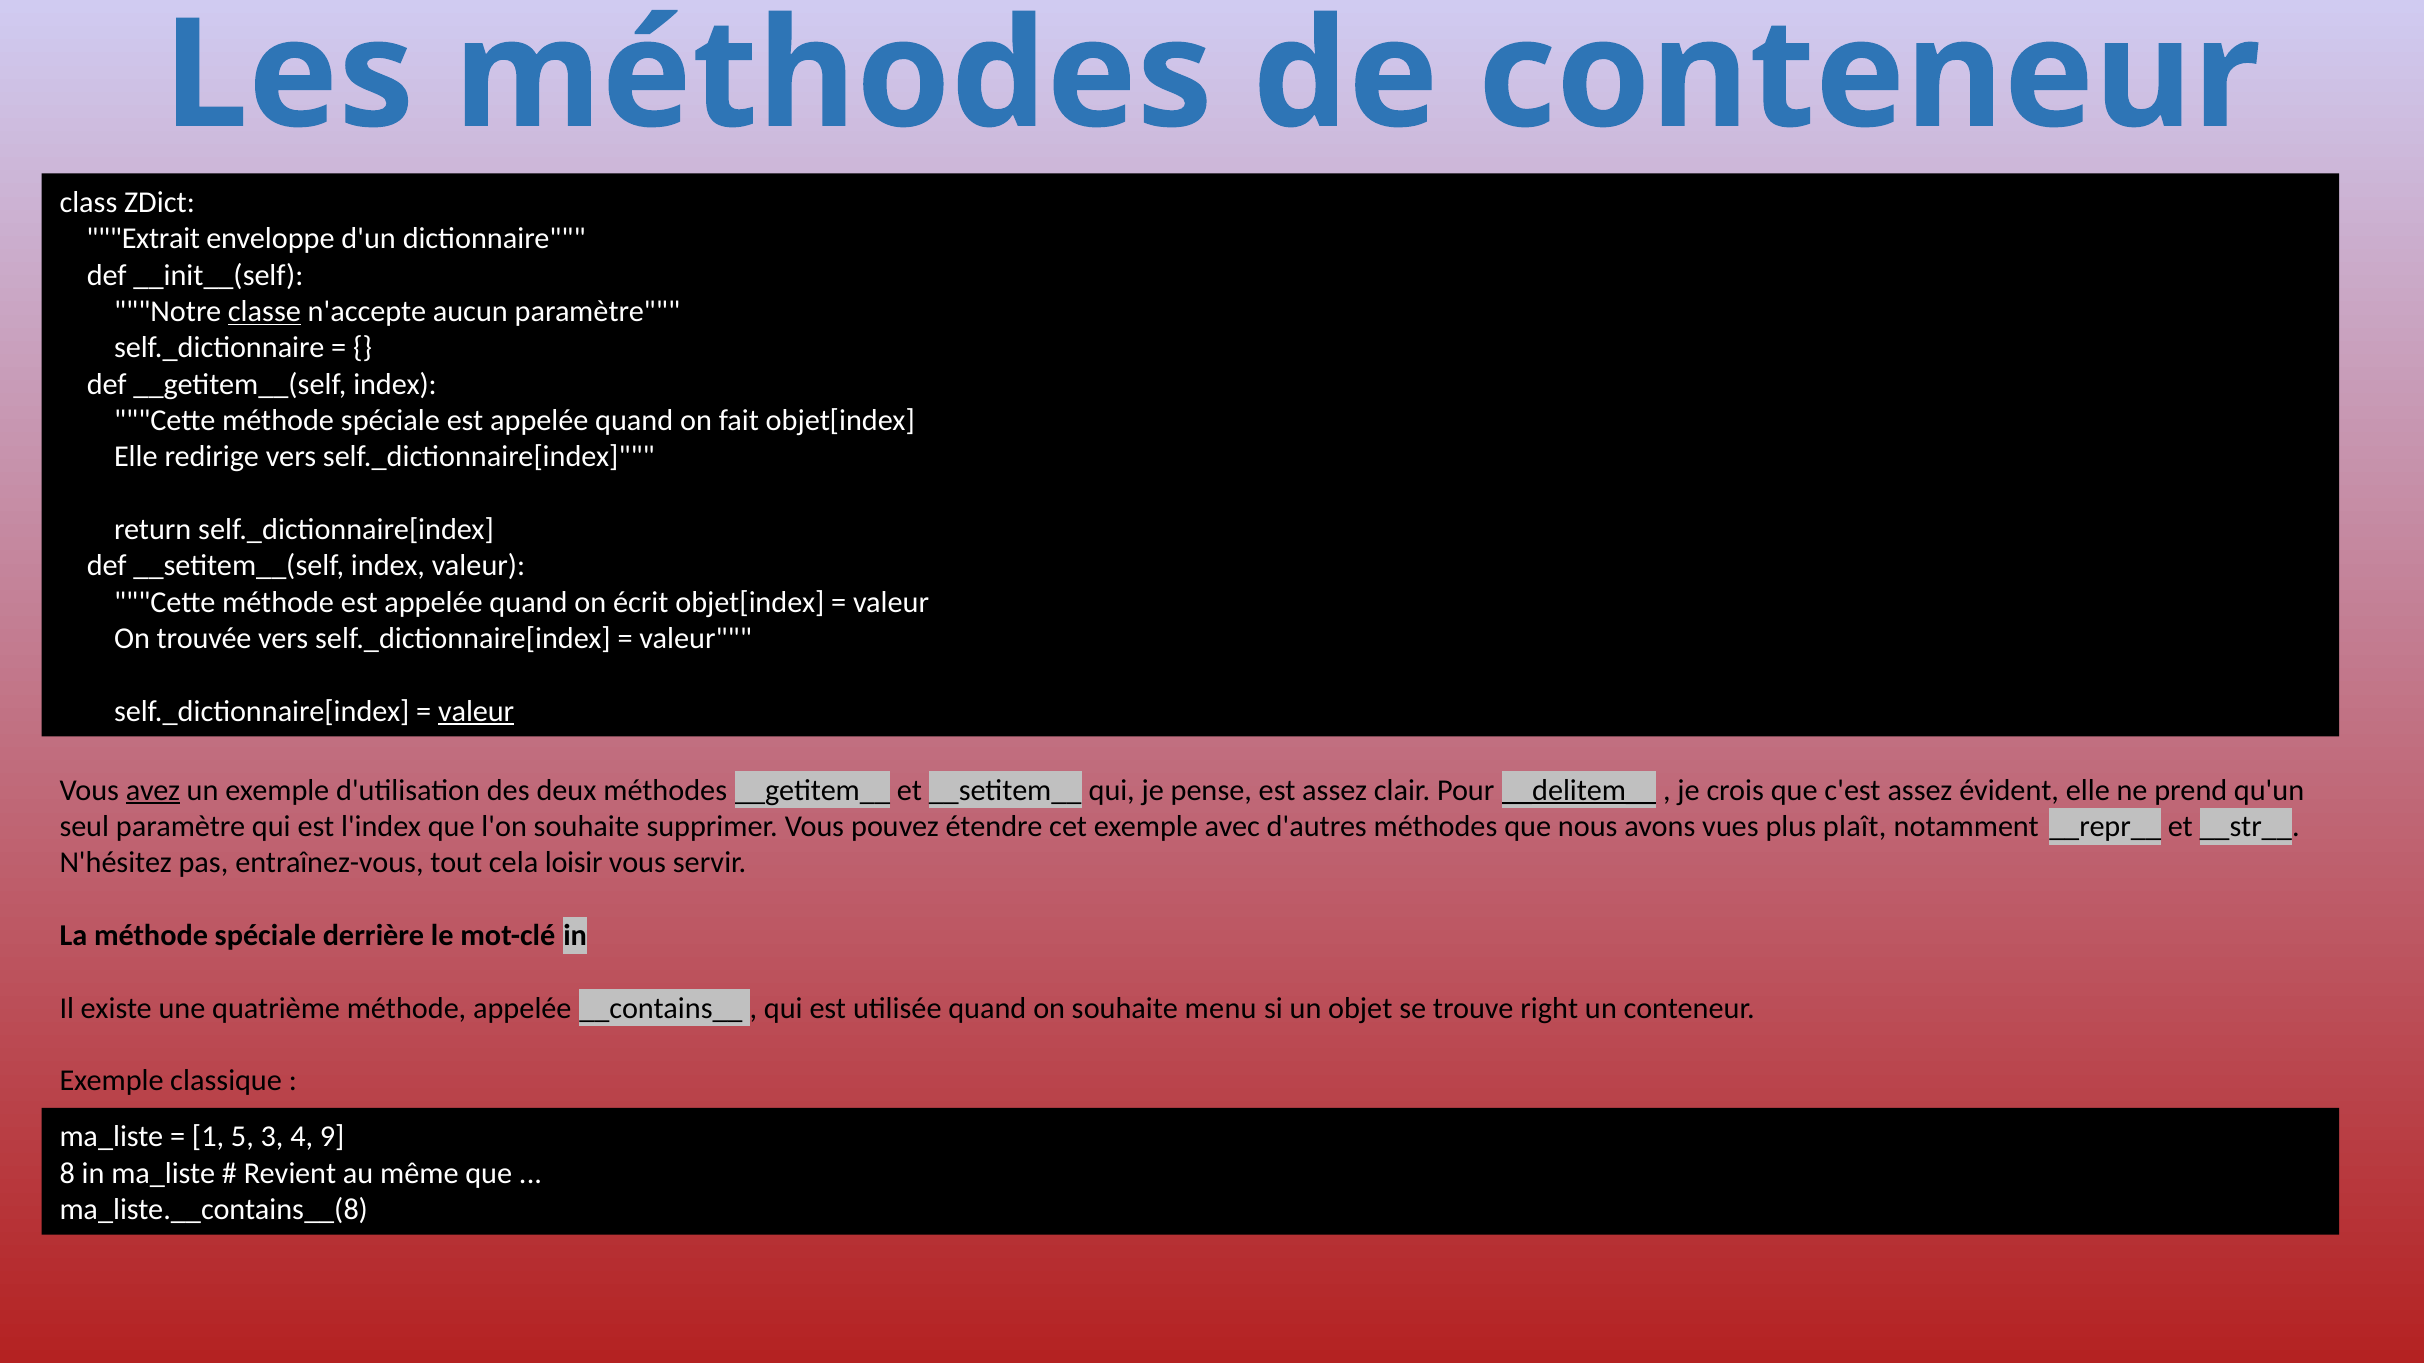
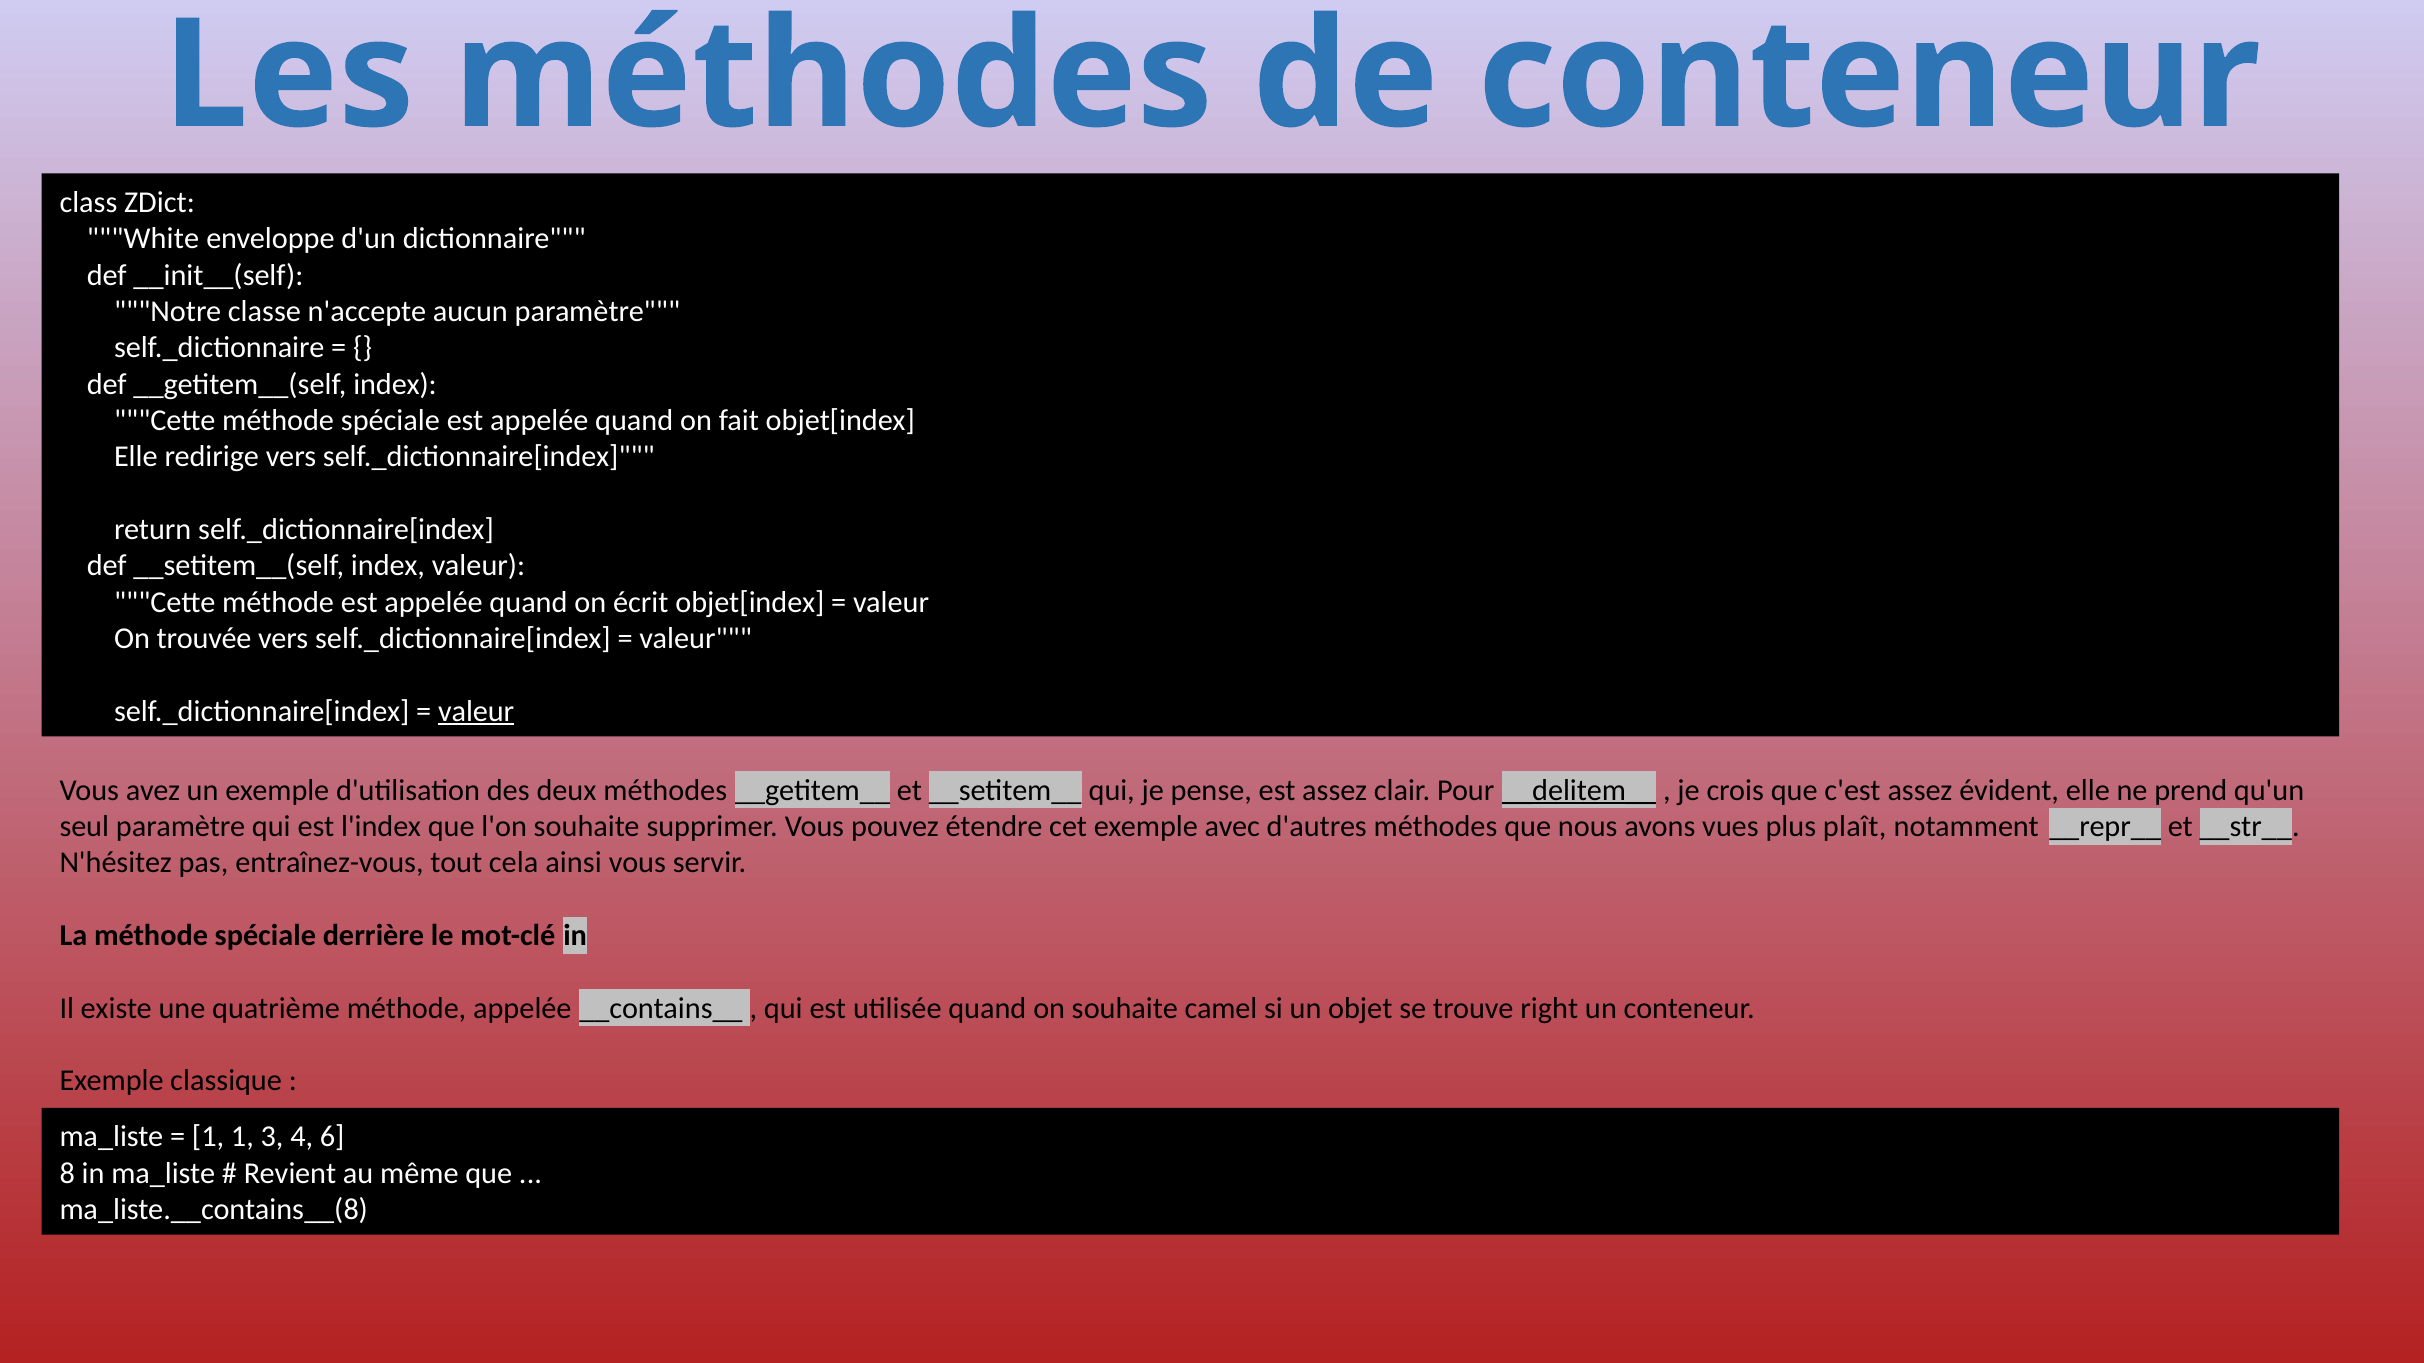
Extrait: Extrait -> White (143, 239)
classe underline: present -> none (264, 312)
avez underline: present -> none (153, 790)
loisir: loisir -> ainsi (574, 863)
menu: menu -> camel (1221, 1009)
1 5: 5 -> 1 (242, 1137)
9: 9 -> 6 (332, 1137)
